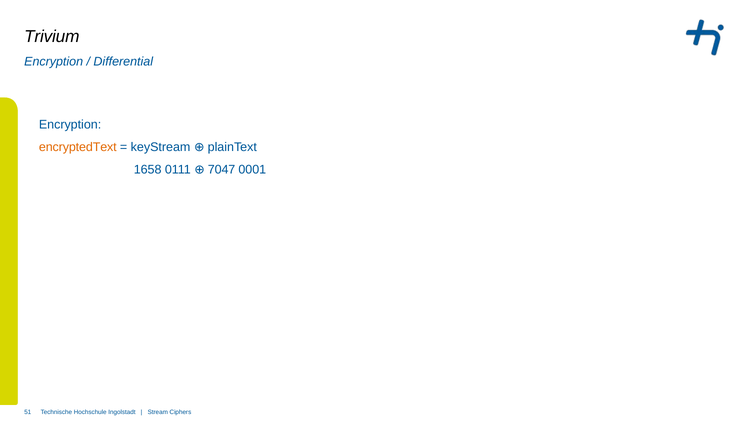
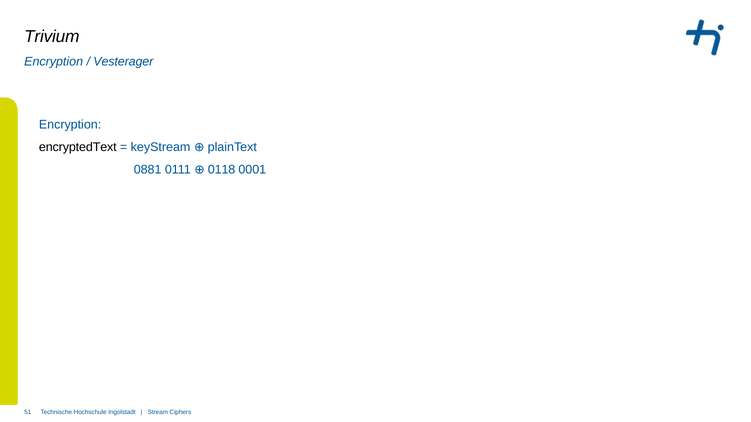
Differential: Differential -> Vesterager (123, 62)
encryptedText colour: orange -> black (78, 147)
1658: 1658 -> 0881 (148, 170)
7047: 7047 -> 0118 (222, 170)
